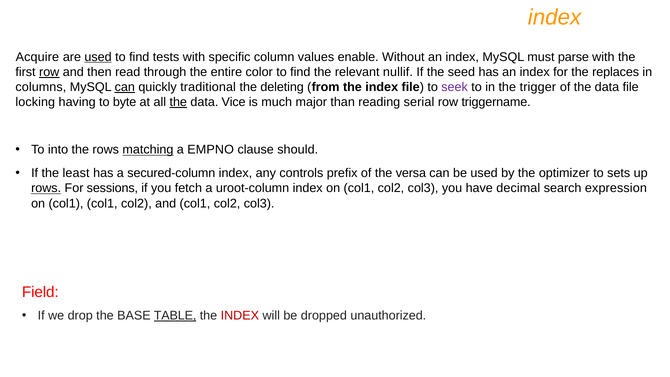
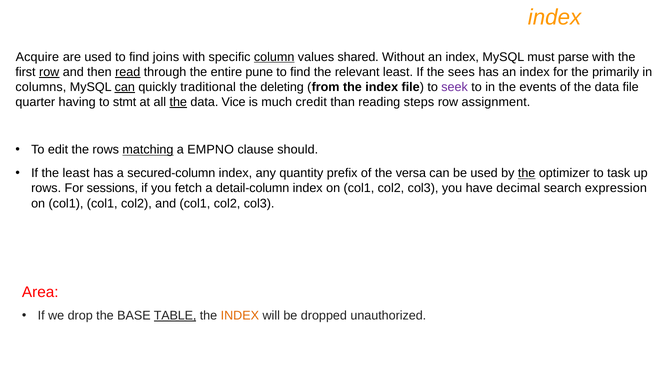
used underline: present -> none (98, 57)
tests: tests -> joins (166, 57)
column underline: none -> present (274, 57)
enable: enable -> shared (358, 57)
read underline: none -> present (128, 72)
color: color -> pune (259, 72)
relevant nullif: nullif -> least (398, 72)
seed: seed -> sees (461, 72)
replaces: replaces -> primarily (616, 72)
trigger: trigger -> events (538, 87)
locking: locking -> quarter (35, 102)
byte: byte -> stmt (125, 102)
major: major -> credit (311, 102)
serial: serial -> steps (419, 102)
triggername: triggername -> assignment (496, 102)
into: into -> edit (58, 150)
controls: controls -> quantity (301, 173)
the underline: none -> present (527, 173)
sets: sets -> task (619, 173)
rows underline: present -> none (46, 188)
uroot-column: uroot-column -> detail-column (253, 188)
Field: Field -> Area (40, 292)
INDEX colour: red -> orange (240, 315)
